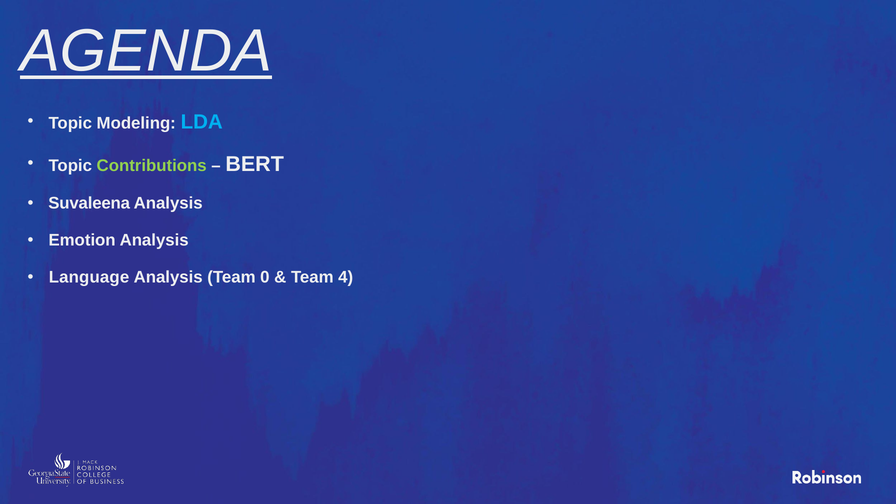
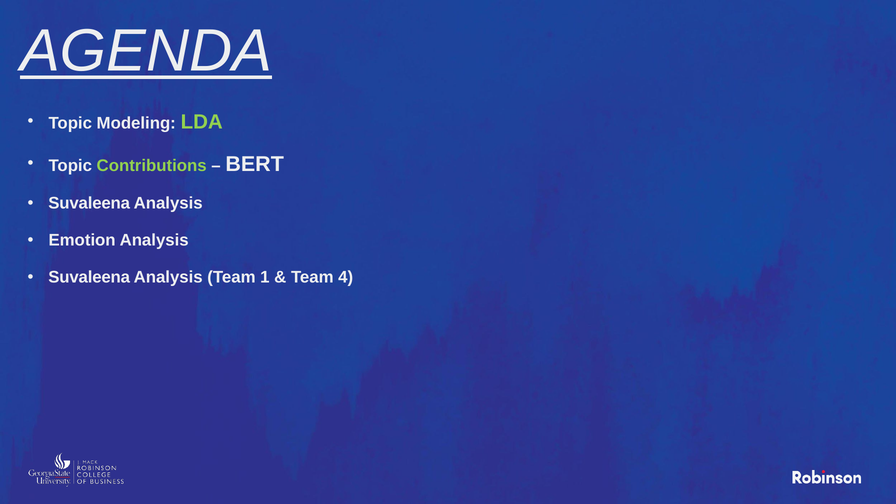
LDA colour: light blue -> light green (202, 122)
Language: Language -> Suvaleena (89, 277)
0: 0 -> 1 (265, 277)
